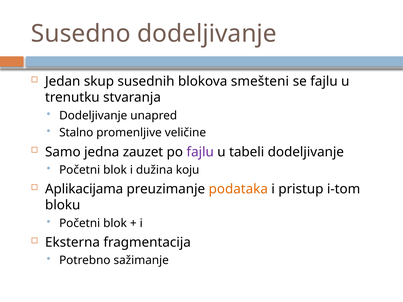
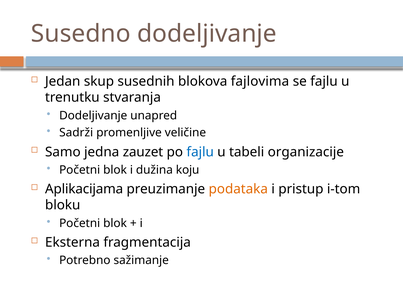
smešteni: smešteni -> fajlovima (260, 82)
Stalno: Stalno -> Sadrži (76, 133)
fajlu colour: purple -> blue (200, 152)
tabeli dodeljivanje: dodeljivanje -> organizacije (306, 152)
